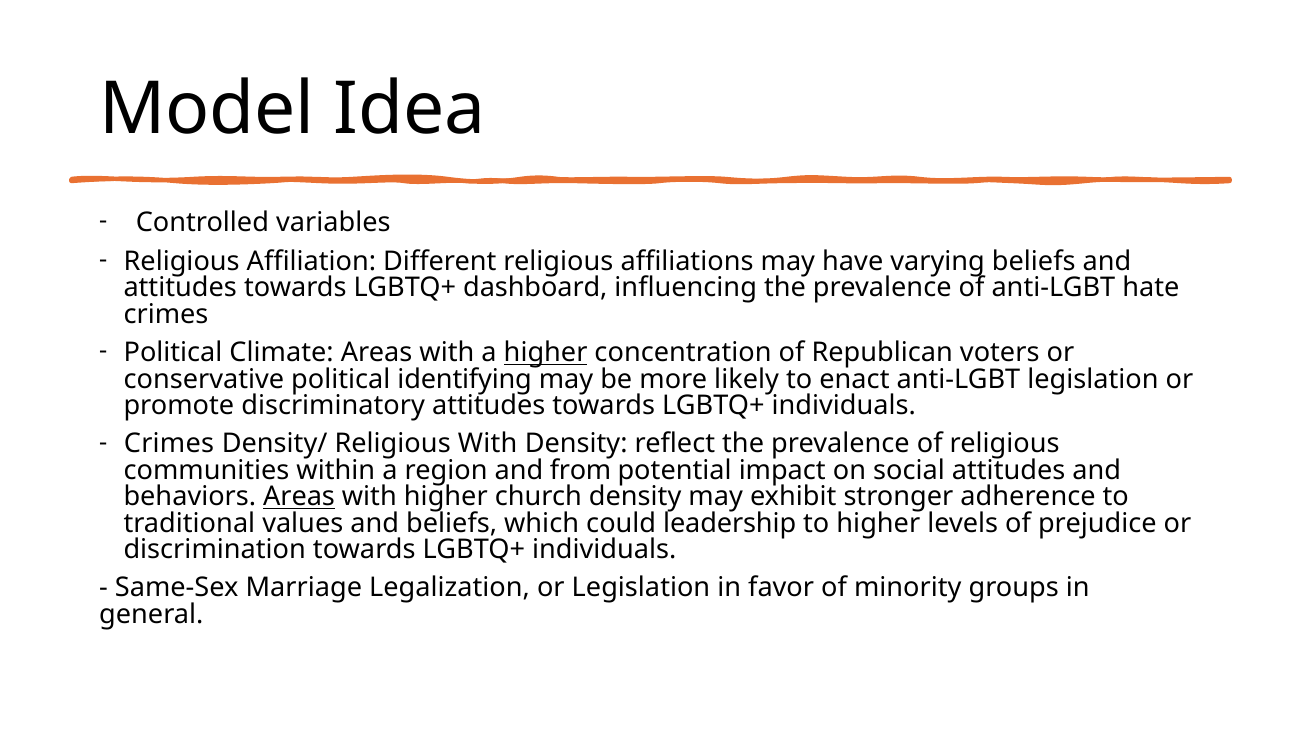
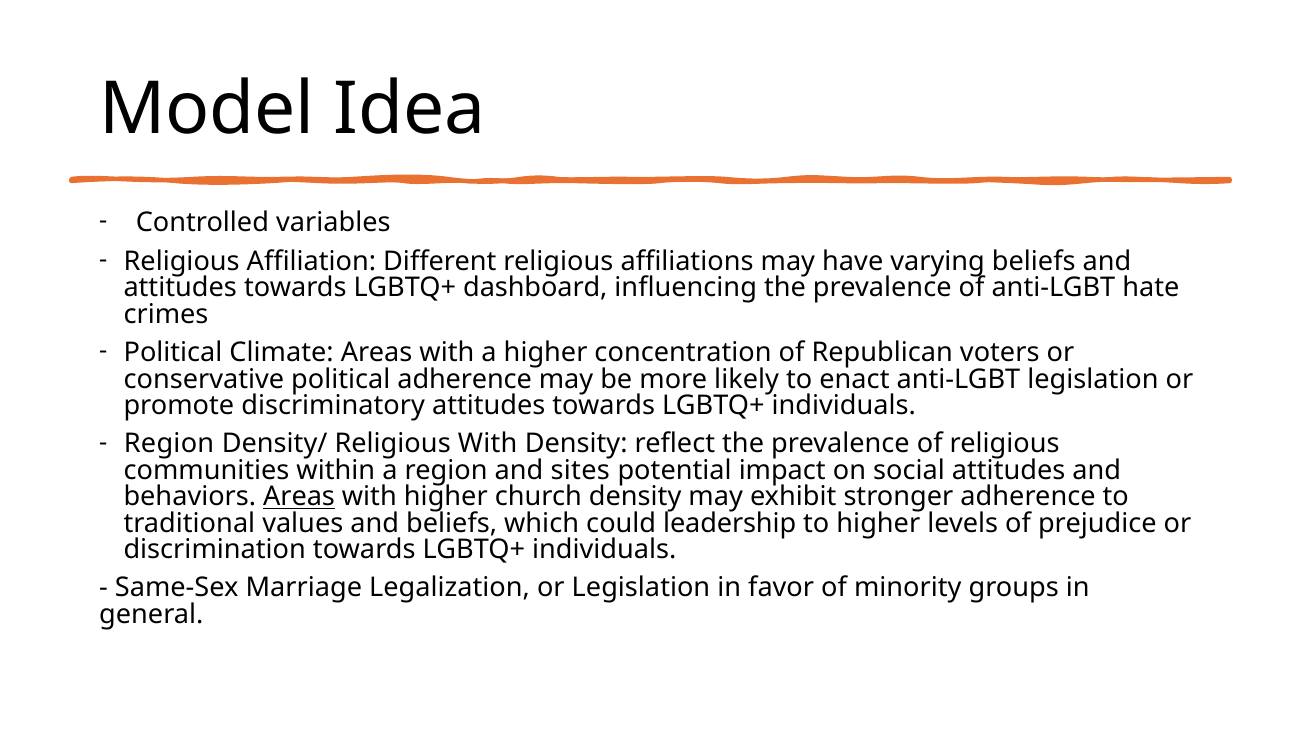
higher underline: present -> none (546, 353)
political identifying: identifying -> adherence (465, 379)
Crimes: Crimes -> Region (169, 444)
from: from -> sites (580, 470)
